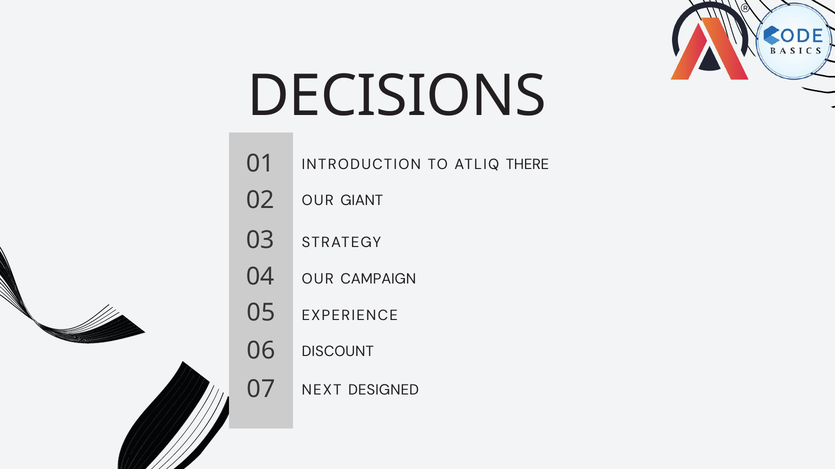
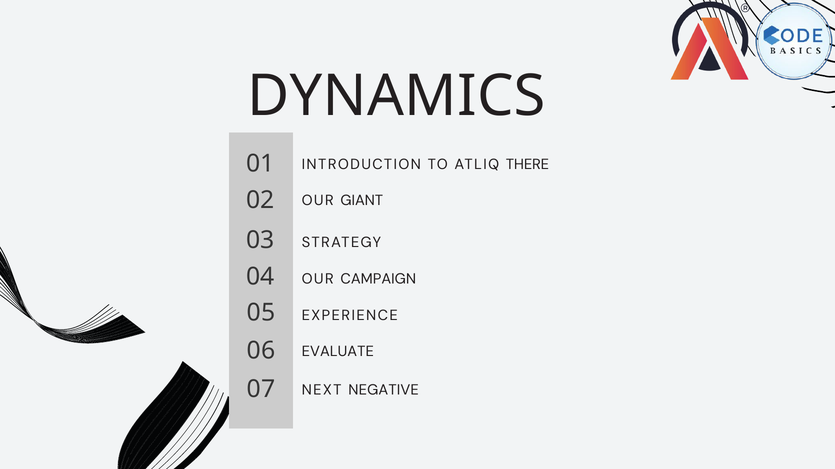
DECISIONS: DECISIONS -> DYNAMICS (396, 97)
DISCOUNT: DISCOUNT -> EVALUATE (338, 352)
DESIGNED: DESIGNED -> NEGATIVE (384, 390)
